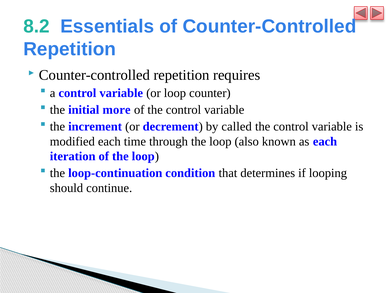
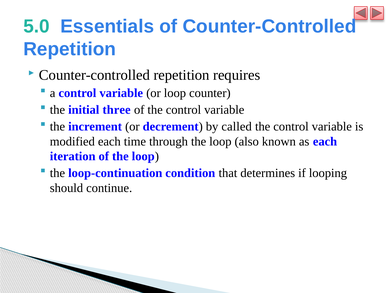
8.2: 8.2 -> 5.0 (37, 26)
more: more -> three (117, 109)
